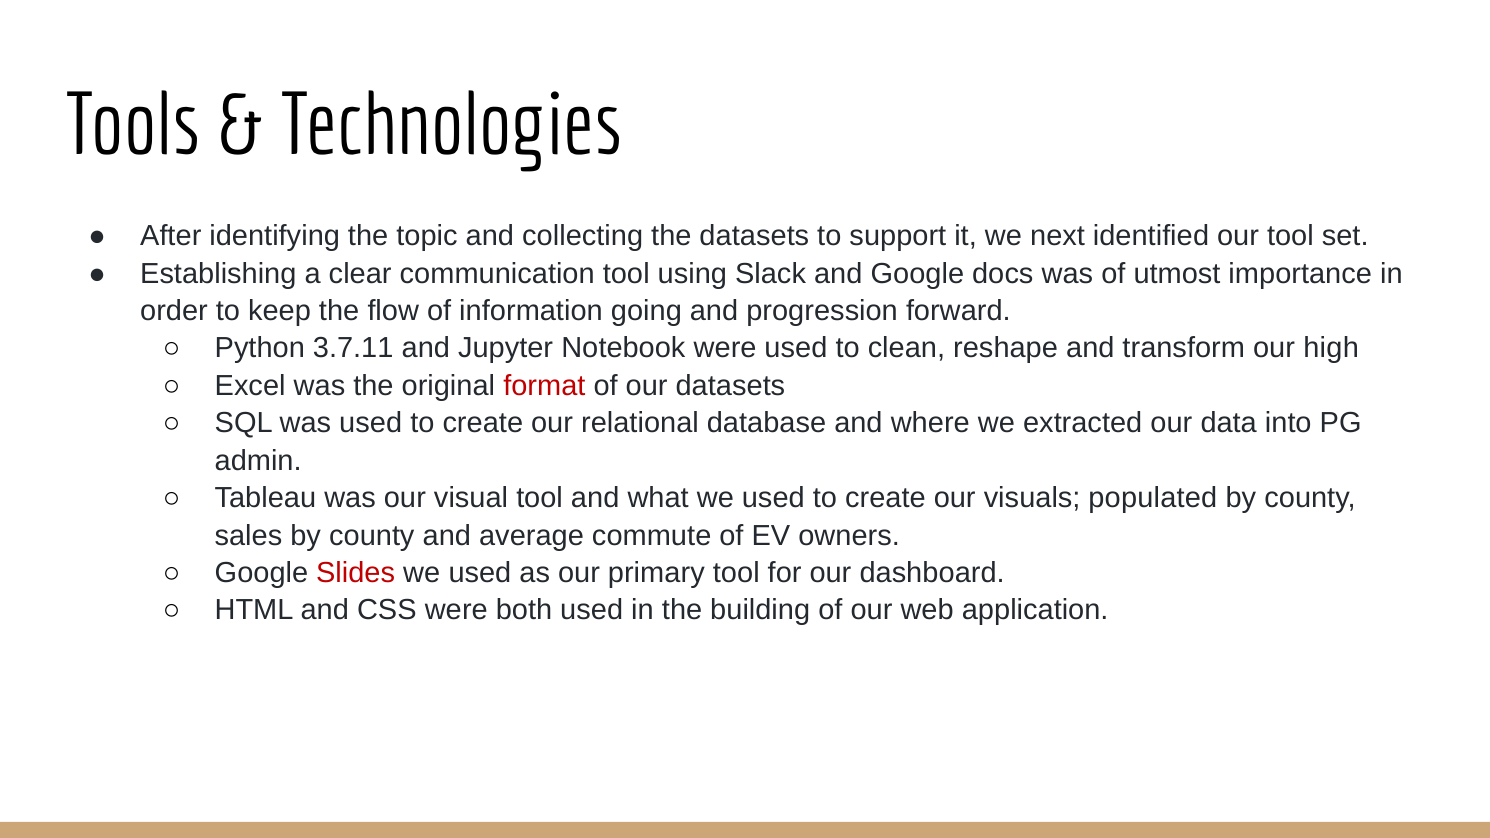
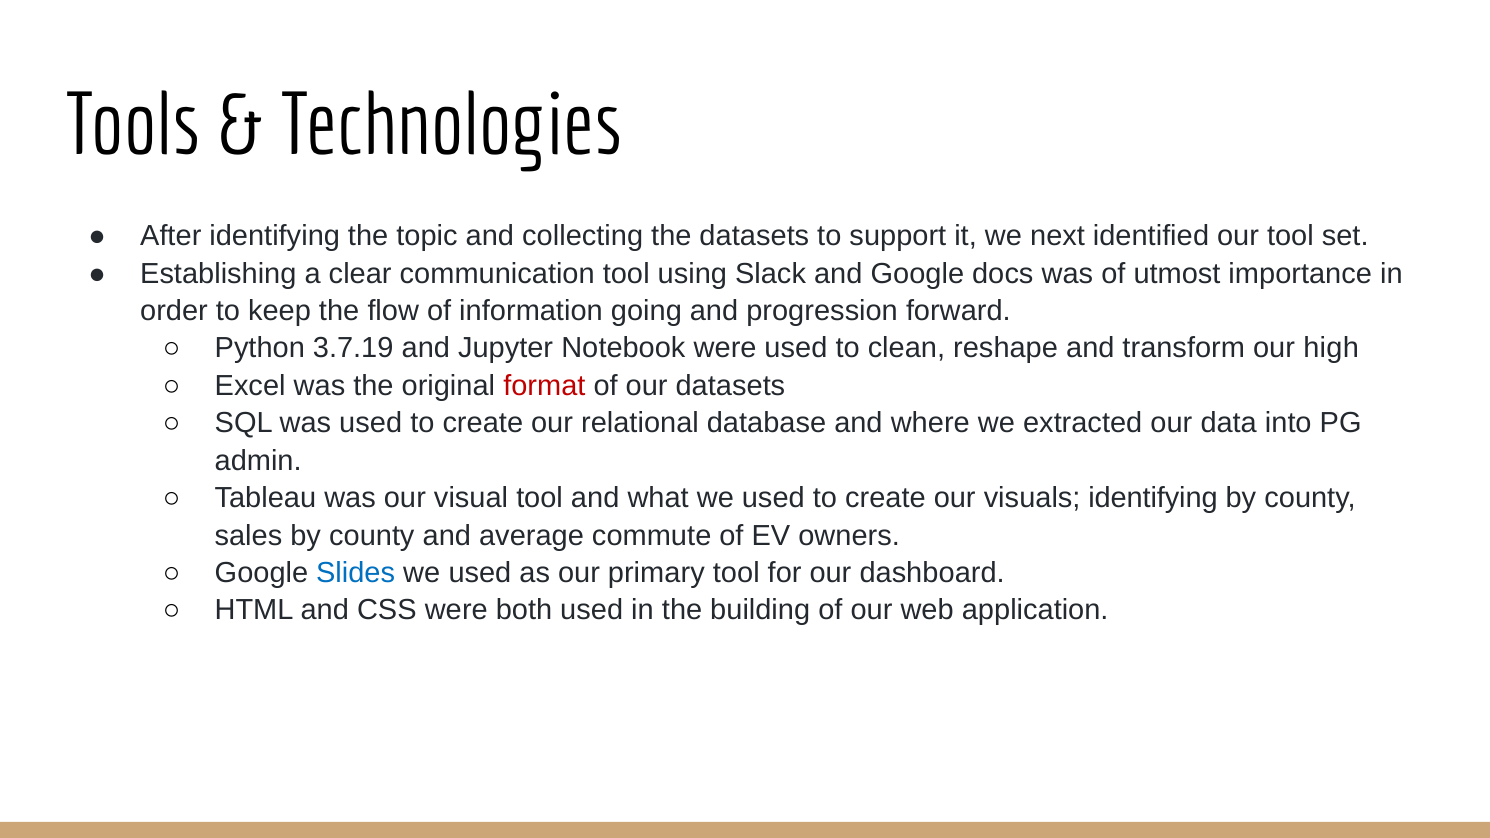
3.7.11: 3.7.11 -> 3.7.19 (353, 348)
visuals populated: populated -> identifying (1153, 498)
Slides colour: red -> blue (356, 573)
